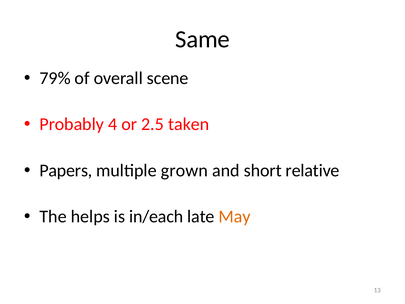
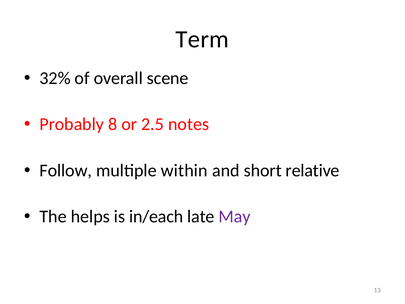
Same: Same -> Term (202, 39)
79%: 79% -> 32% (55, 78)
4: 4 -> 8 (113, 124)
taken: taken -> notes (189, 124)
Papers: Papers -> Follow (66, 170)
grown: grown -> within (184, 170)
May colour: orange -> purple (235, 216)
